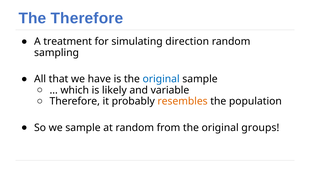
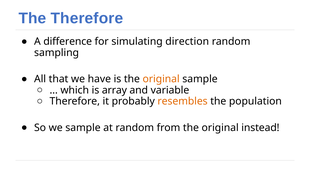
treatment: treatment -> difference (68, 42)
original colour: blue -> orange (161, 79)
likely: likely -> array (114, 90)
groups: groups -> instead (260, 128)
